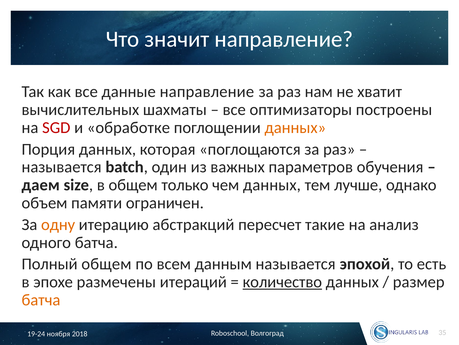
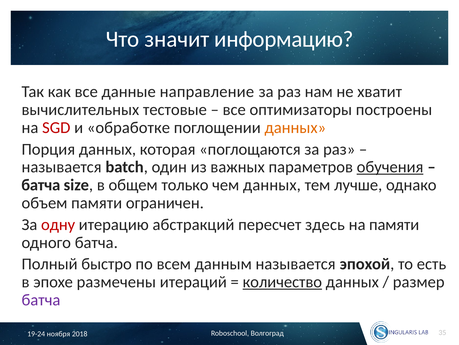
значит направление: направление -> информацию (284, 39)
шахматы: шахматы -> тестовые (175, 109)
обучения underline: none -> present (390, 167)
даем: даем -> батча (41, 185)
одну colour: orange -> red (58, 224)
такие: такие -> здесь (325, 224)
на анализ: анализ -> памяти (394, 224)
Полный общем: общем -> быстро (107, 264)
батча colour: orange -> purple (41, 299)
